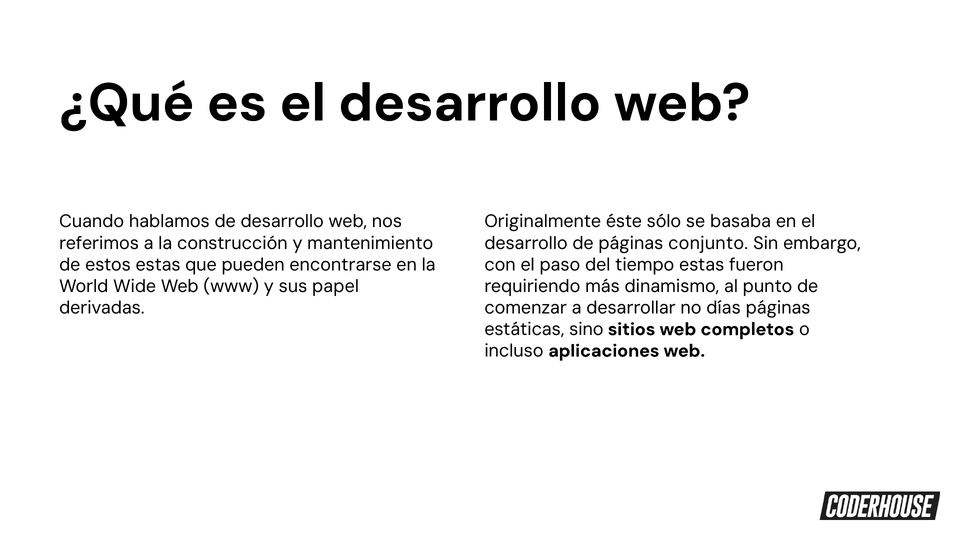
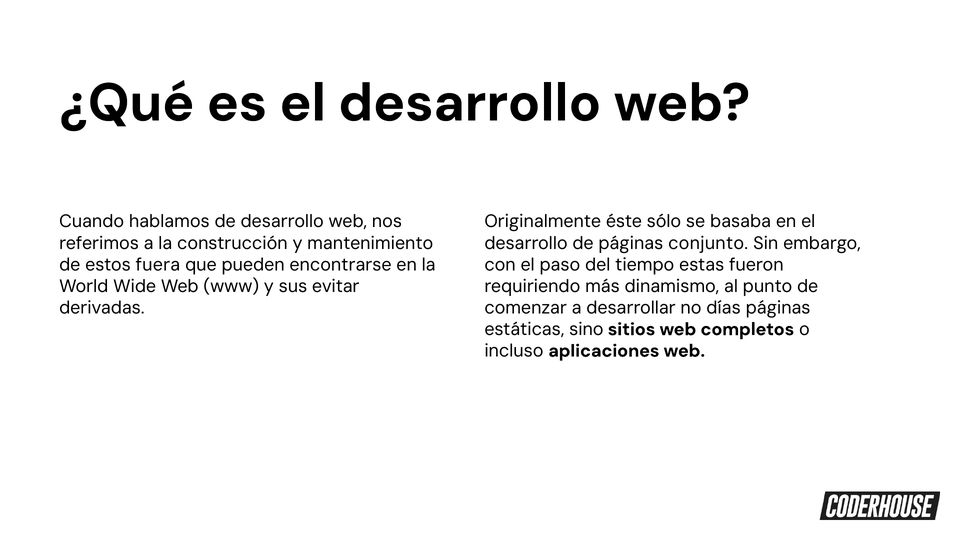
estos estas: estas -> fuera (158, 265)
papel: papel -> evitar (336, 286)
